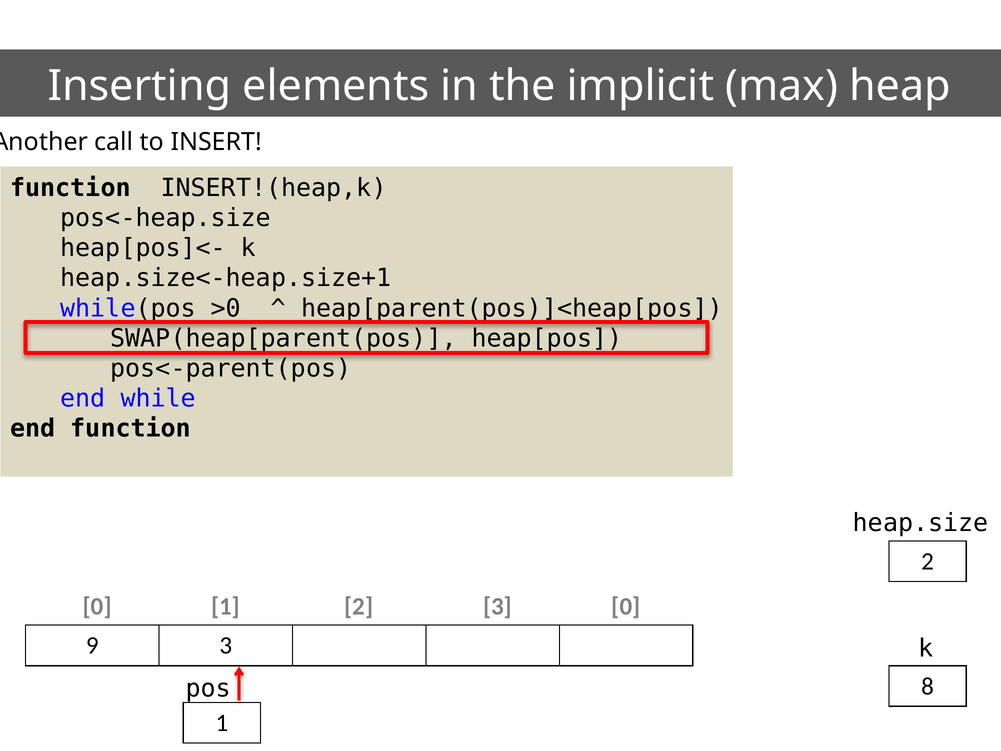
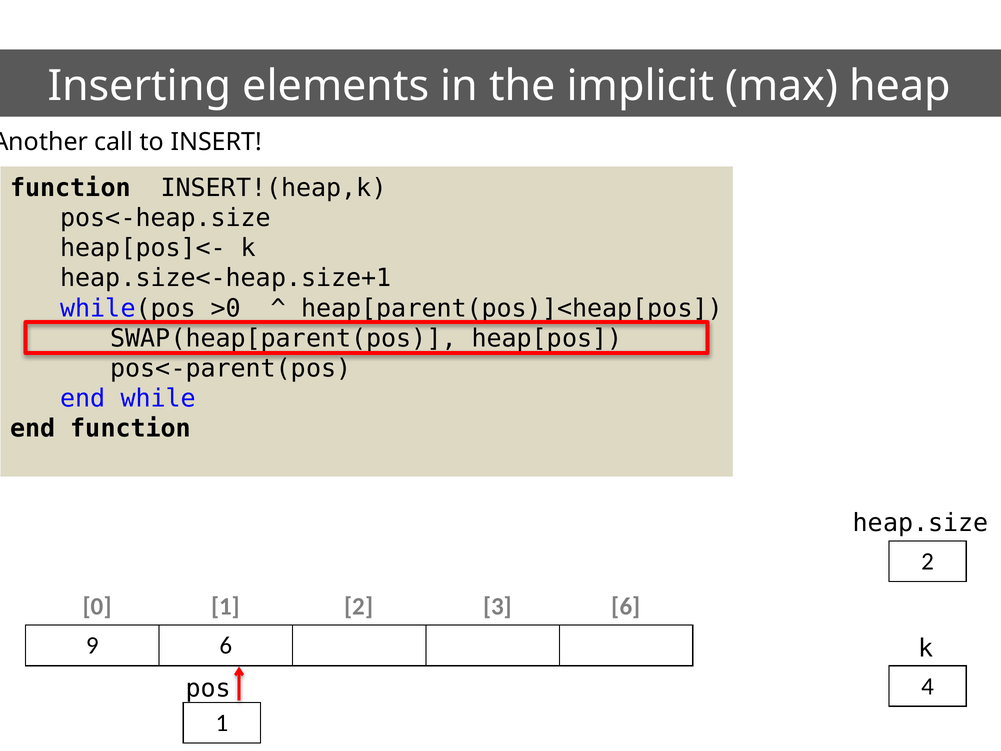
3 0: 0 -> 6 (626, 606)
9 3: 3 -> 6 (226, 646)
8: 8 -> 4 (928, 686)
